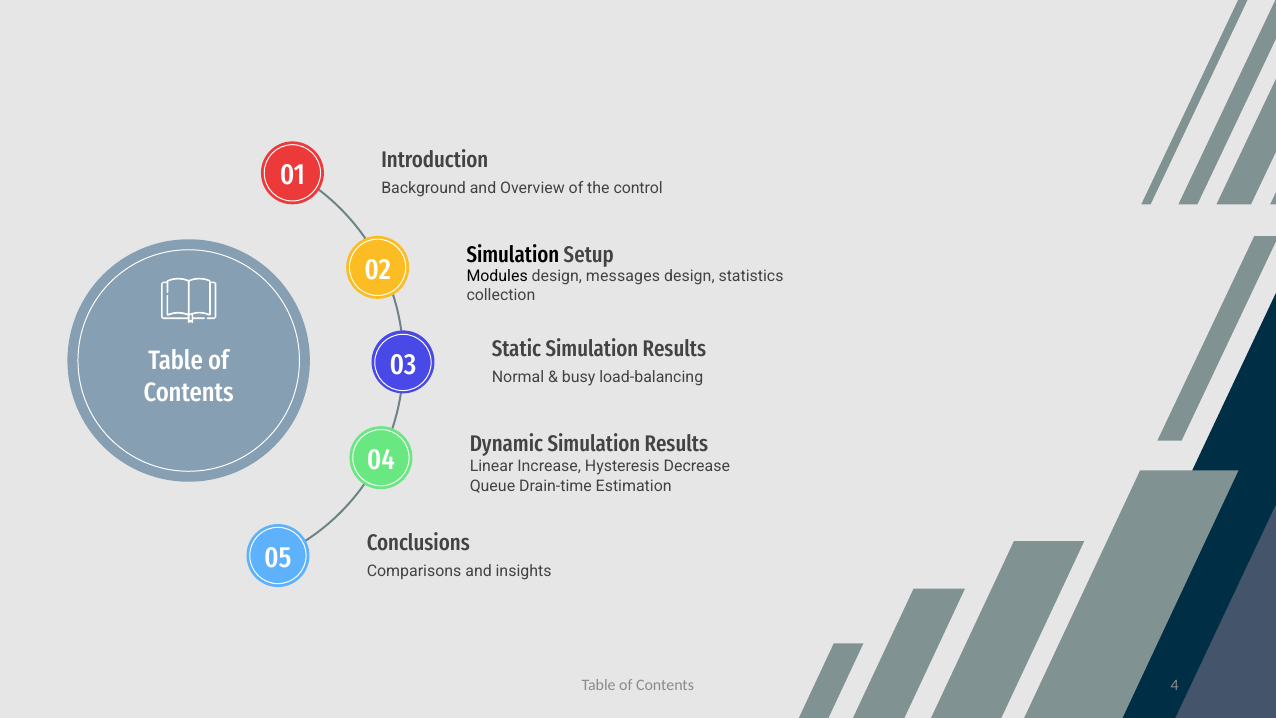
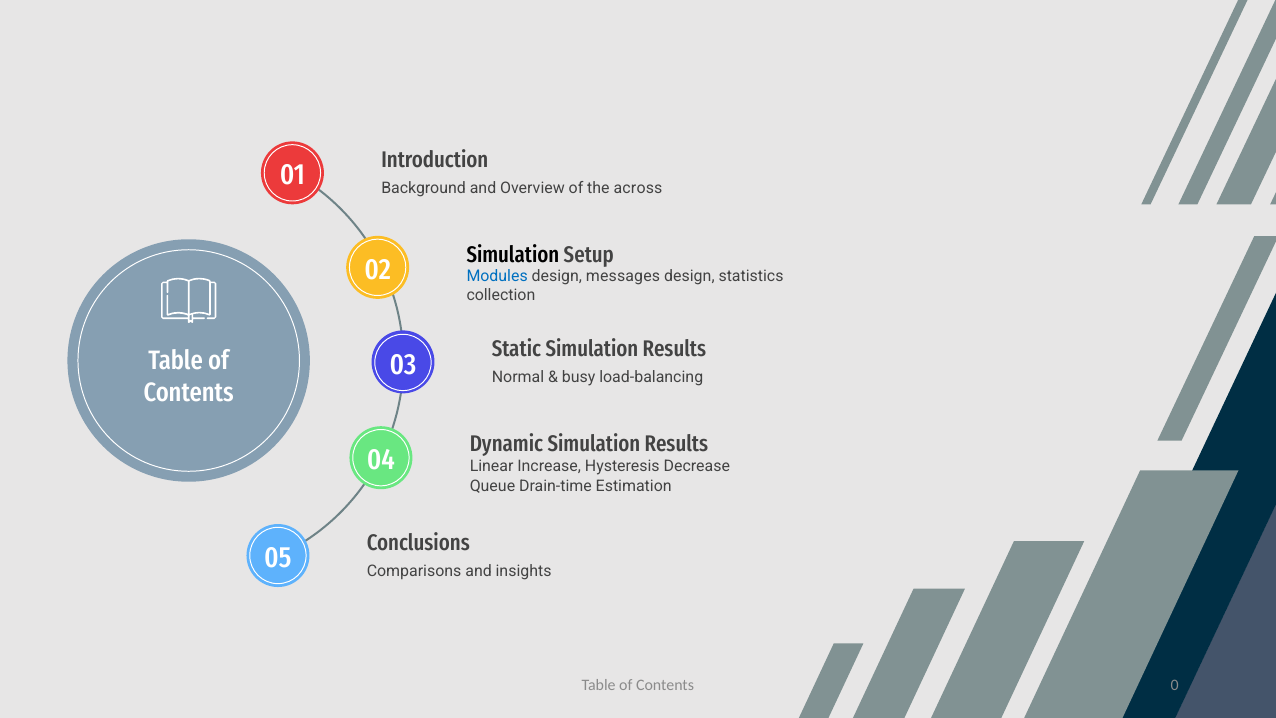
control: control -> across (638, 188)
Modules colour: black -> blue (497, 276)
4: 4 -> 0 (1175, 685)
